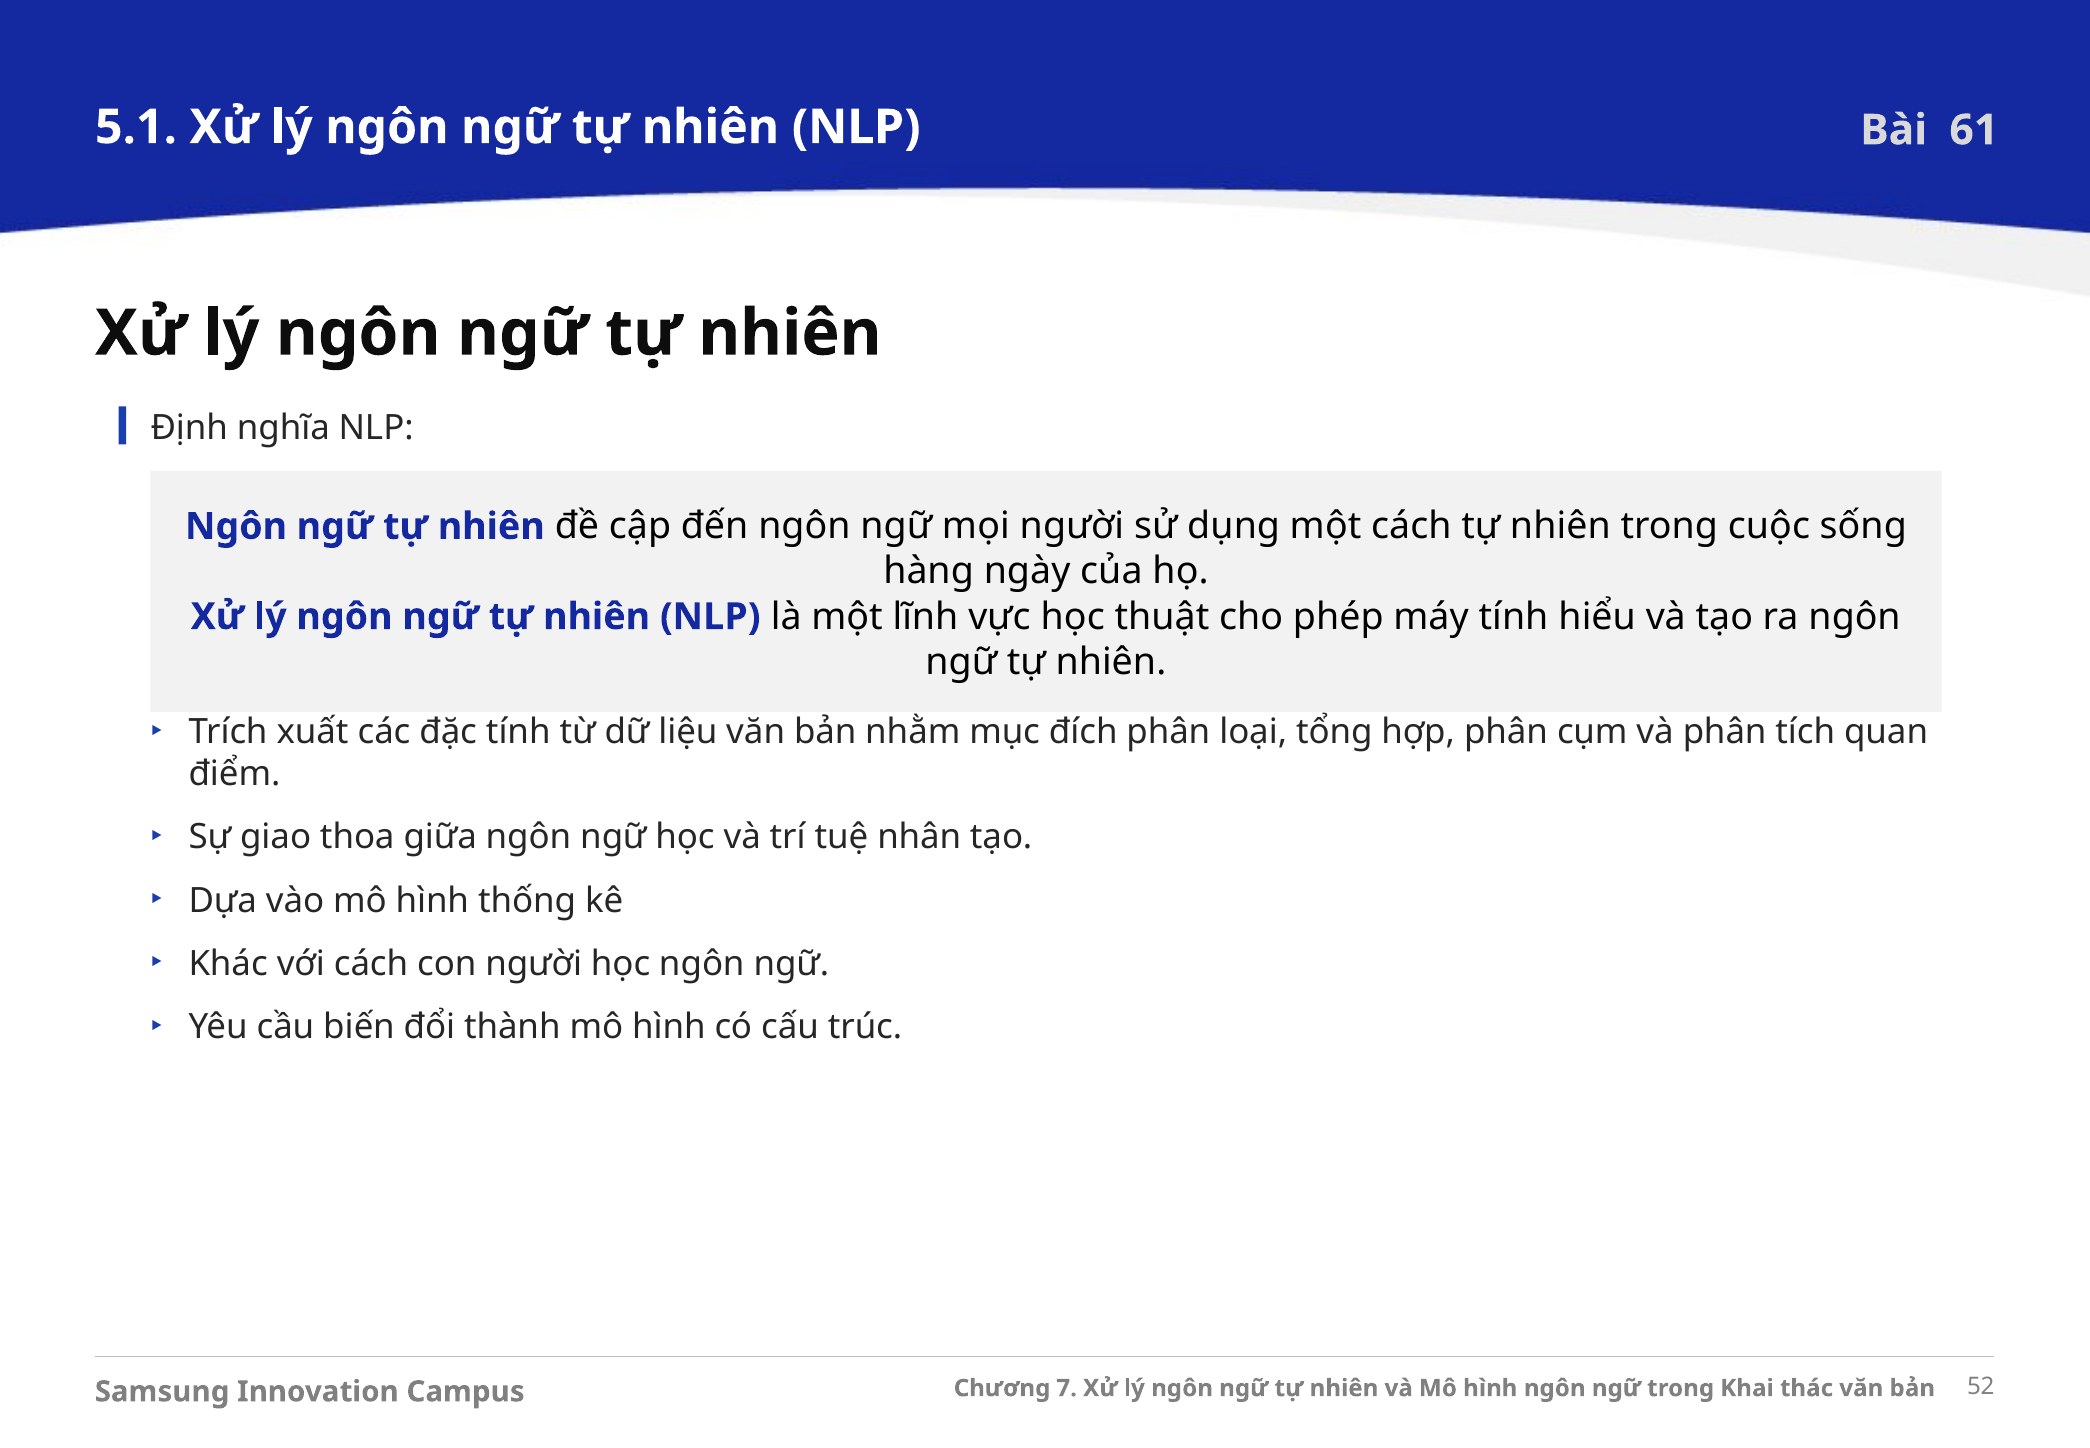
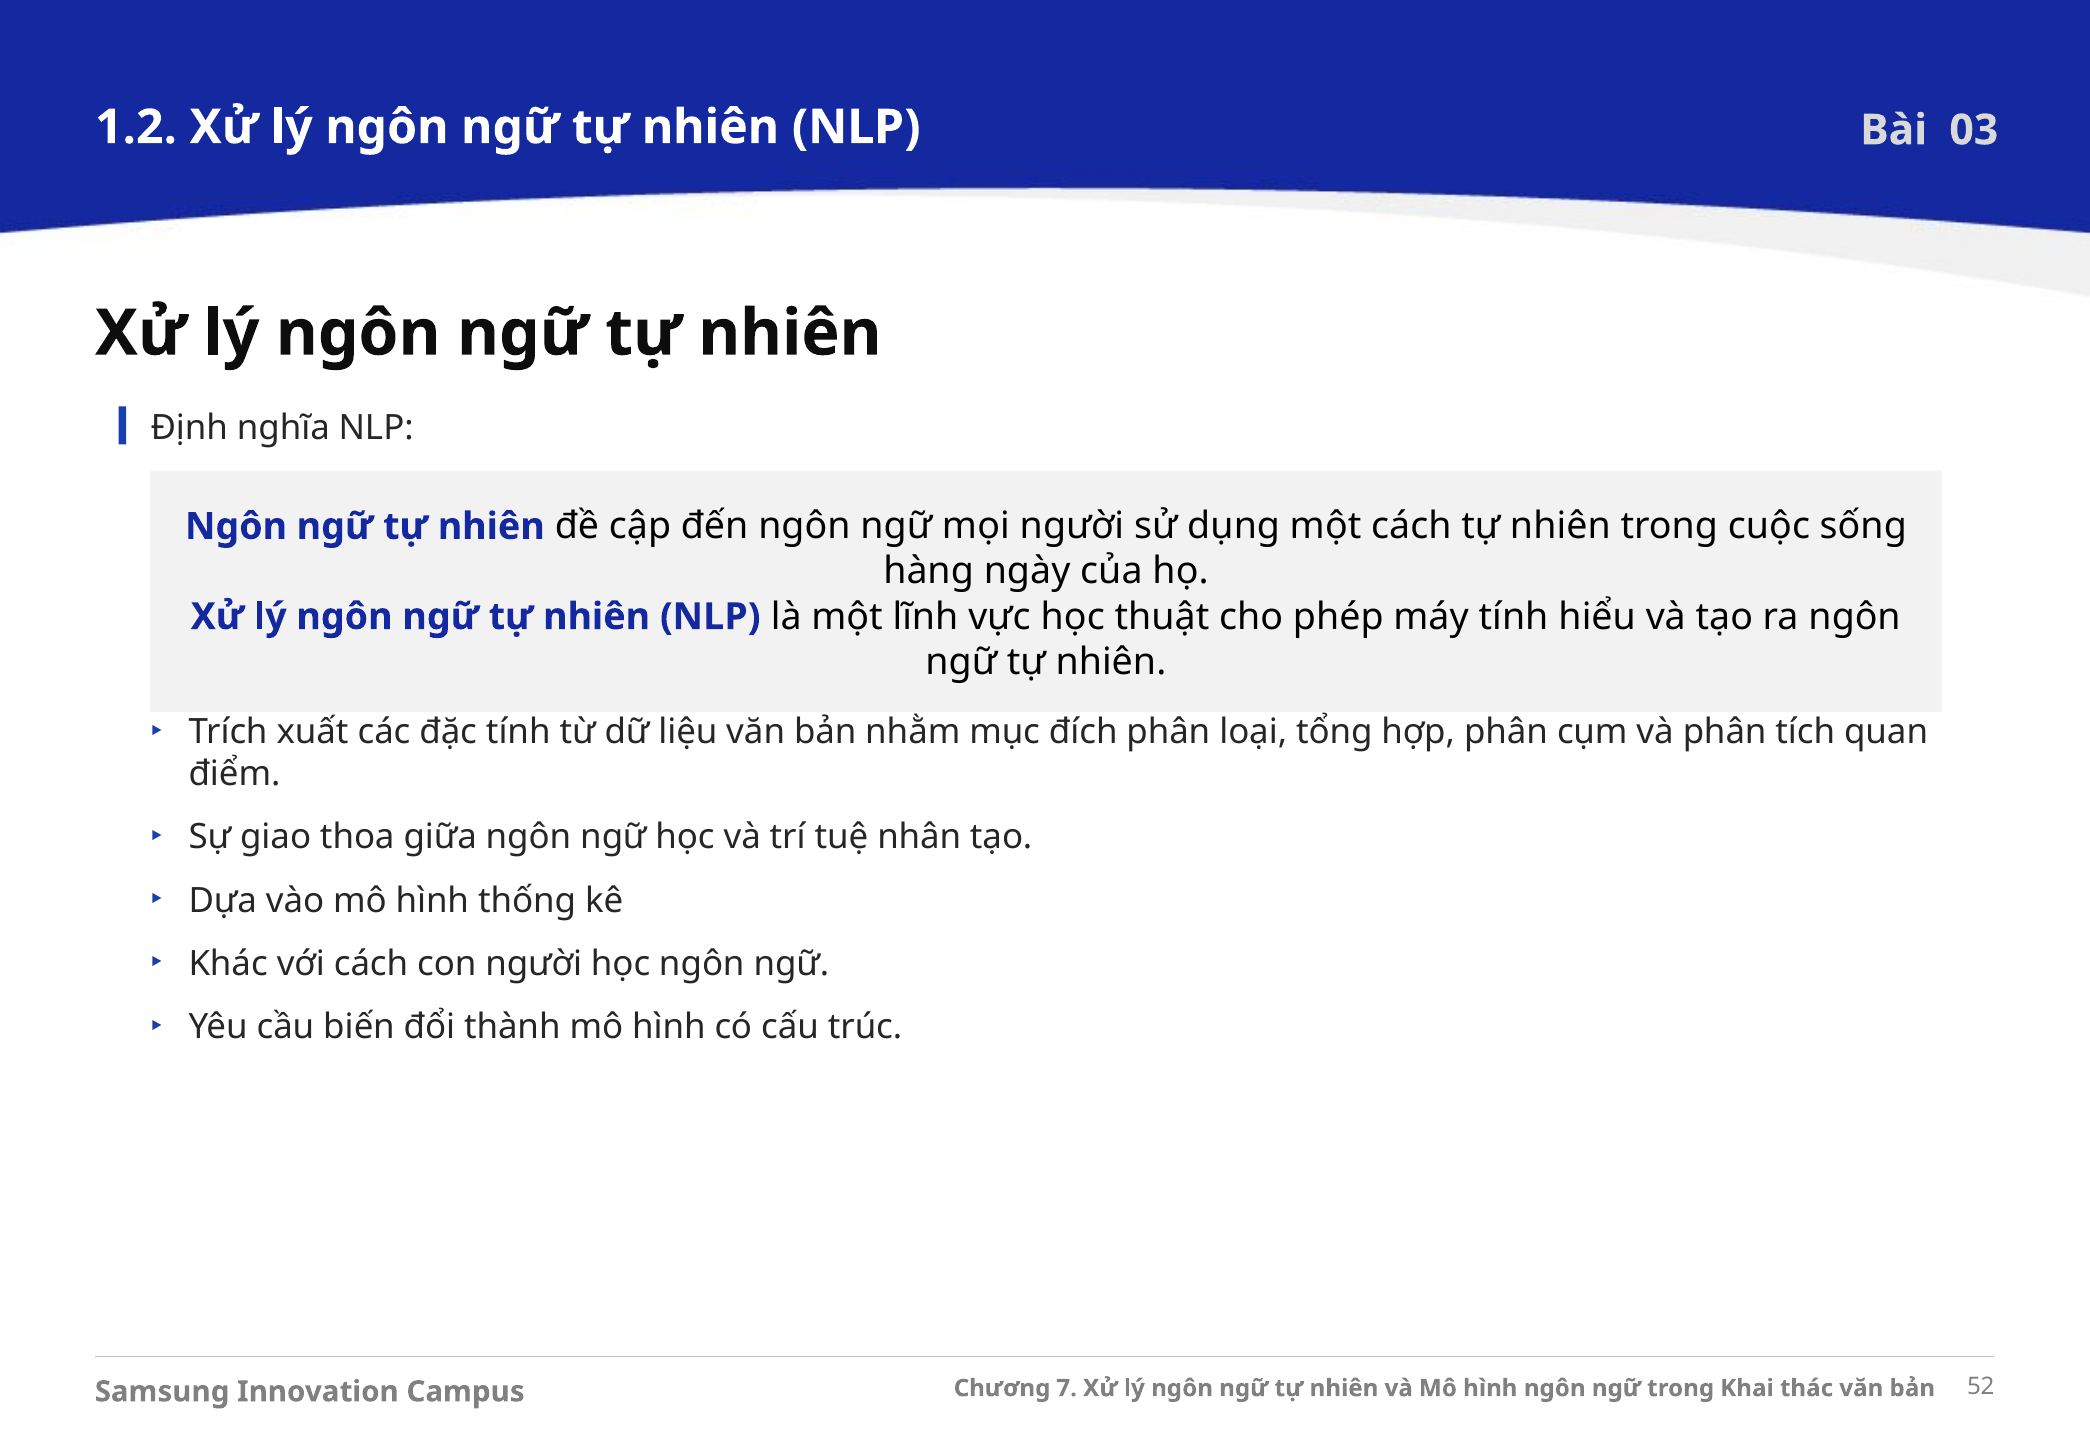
5.1: 5.1 -> 1.2 (136, 127)
61: 61 -> 03 (1974, 130)
